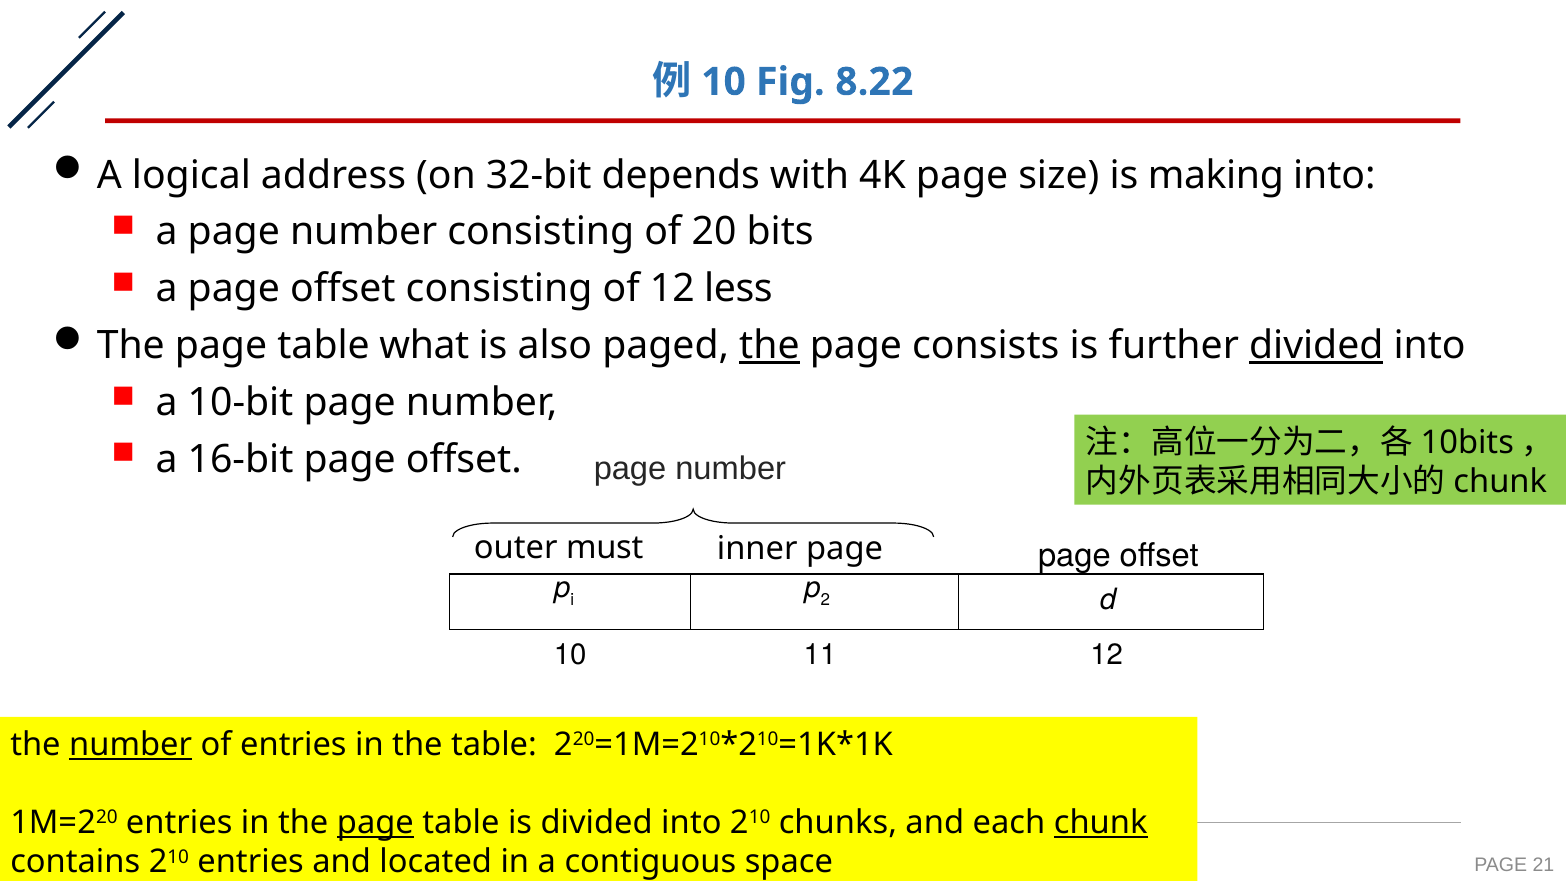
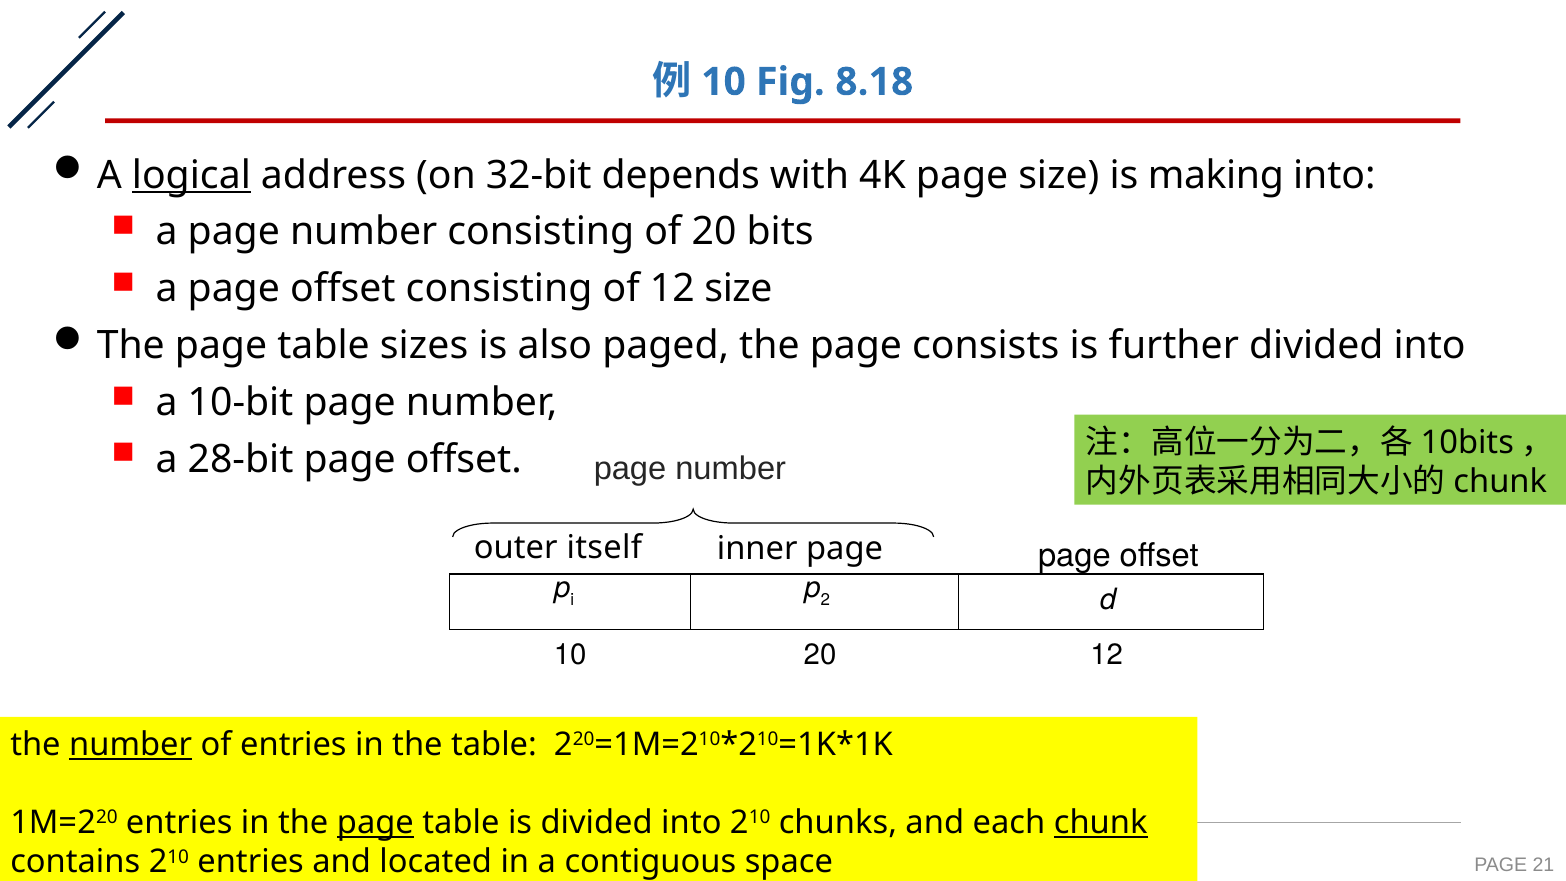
8.22: 8.22 -> 8.18 (874, 82)
logical underline: none -> present (191, 175)
12 less: less -> size (738, 289)
what: what -> sizes (424, 345)
the underline: present -> none (769, 345)
divided underline: present -> none (1316, 345)
16-bit: 16-bit -> 28-bit (241, 459)
must: must -> itself (604, 548)
10 11: 11 -> 20 (820, 655)
